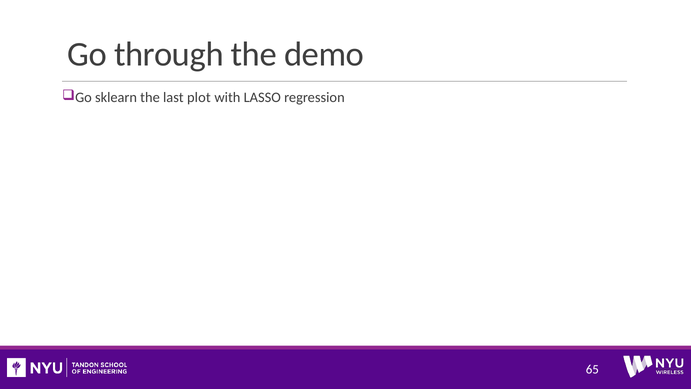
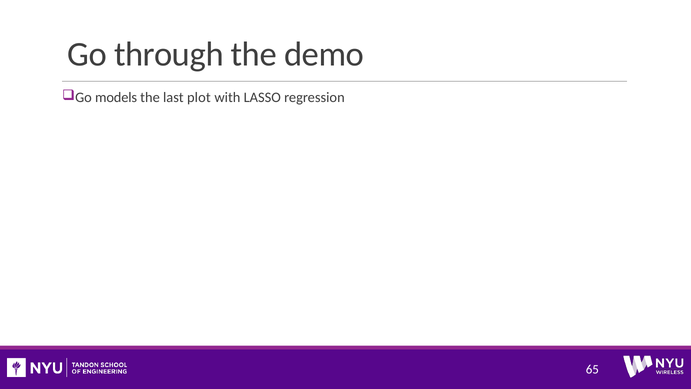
sklearn: sklearn -> models (116, 98)
